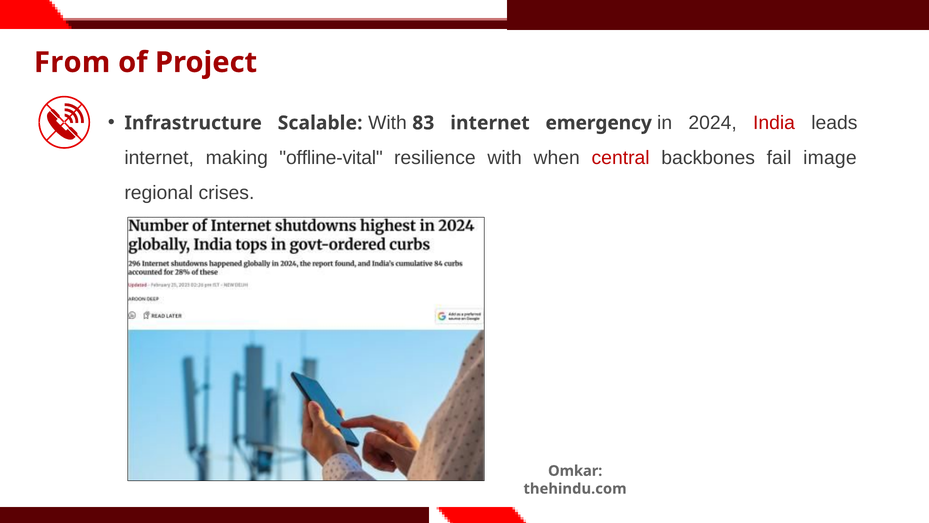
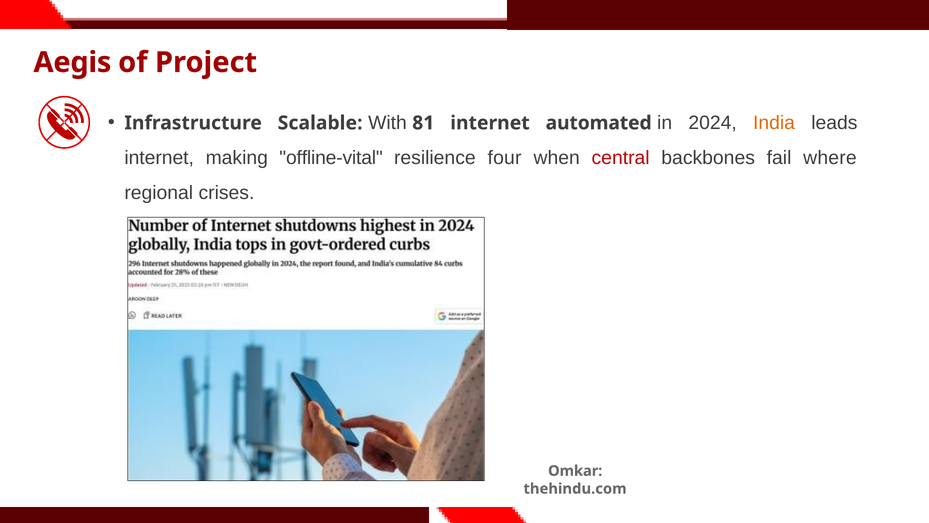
From: From -> Aegis (72, 62)
83: 83 -> 81 (423, 123)
emergency: emergency -> automated (599, 123)
India colour: red -> orange (774, 123)
resilience with: with -> four (505, 158)
image: image -> where (830, 158)
